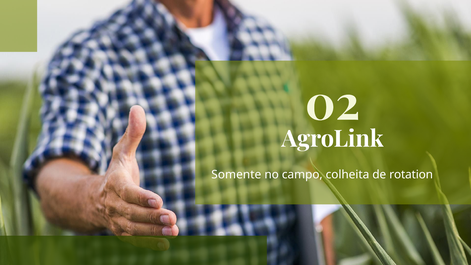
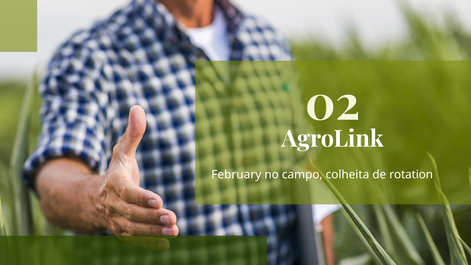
Somente: Somente -> February (236, 175)
